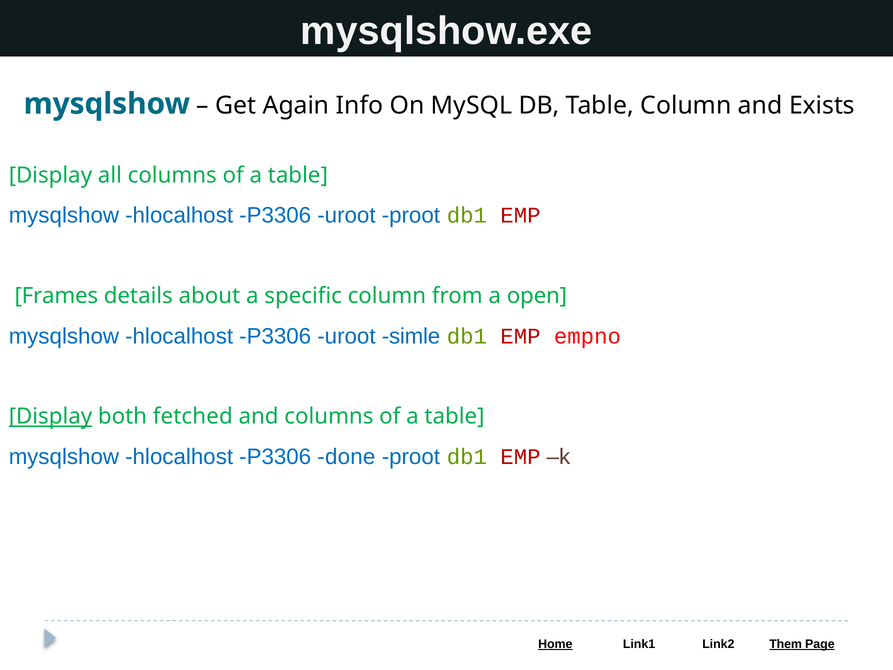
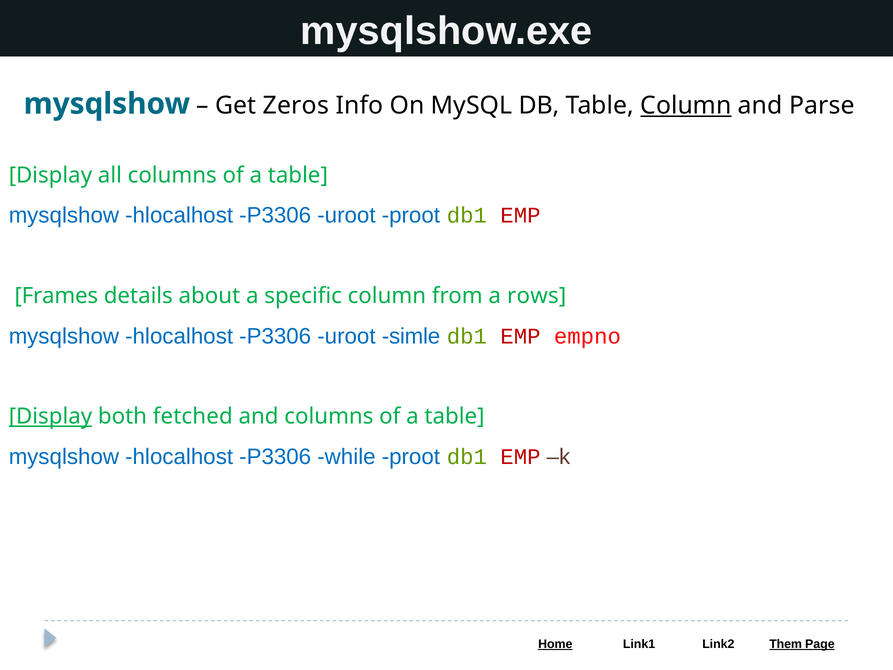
Again: Again -> Zeros (296, 105)
Column underline: none -> present (686, 105)
Exists: Exists -> Parse (822, 105)
open: open -> rows (537, 296)
done: done -> while (346, 457)
